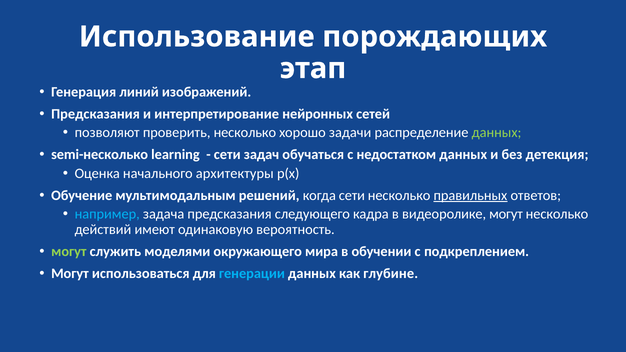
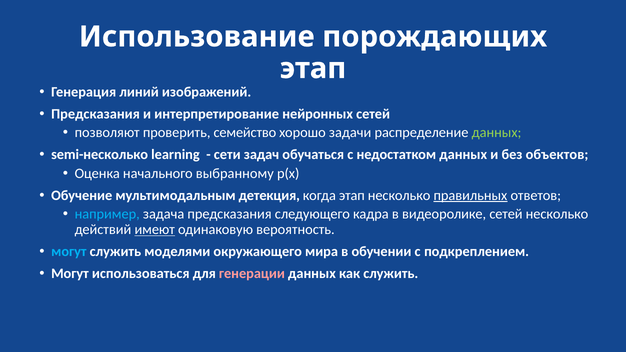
проверить несколько: несколько -> семейство (245, 133)
детекция: детекция -> объектов (557, 155)
архитектуры: архитектуры -> выбранному (235, 173)
решений: решений -> детекция (269, 195)
когда сети: сети -> этап (352, 195)
видеоролике могут: могут -> сетей (506, 214)
имеют underline: none -> present (155, 230)
могут colour: light green -> light blue (69, 252)
генерации colour: light blue -> pink (252, 274)
как глубине: глубине -> служить (391, 274)
